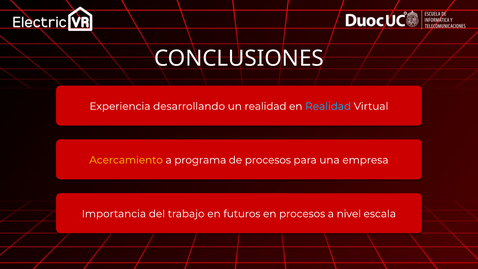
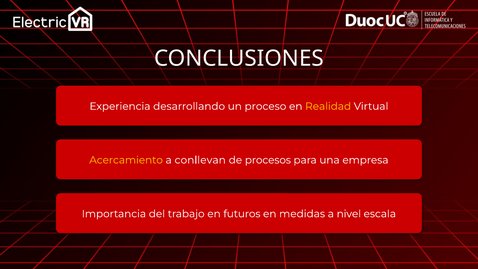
un realidad: realidad -> proceso (265, 106)
Realidad colour: light blue -> yellow (328, 106)
programa: programa -> conllevan (200, 160)
en procesos: procesos -> medidas (302, 214)
